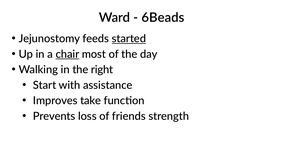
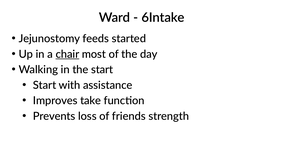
6Beads: 6Beads -> 6Intake (163, 18)
started underline: present -> none (129, 39)
the right: right -> start (102, 70)
